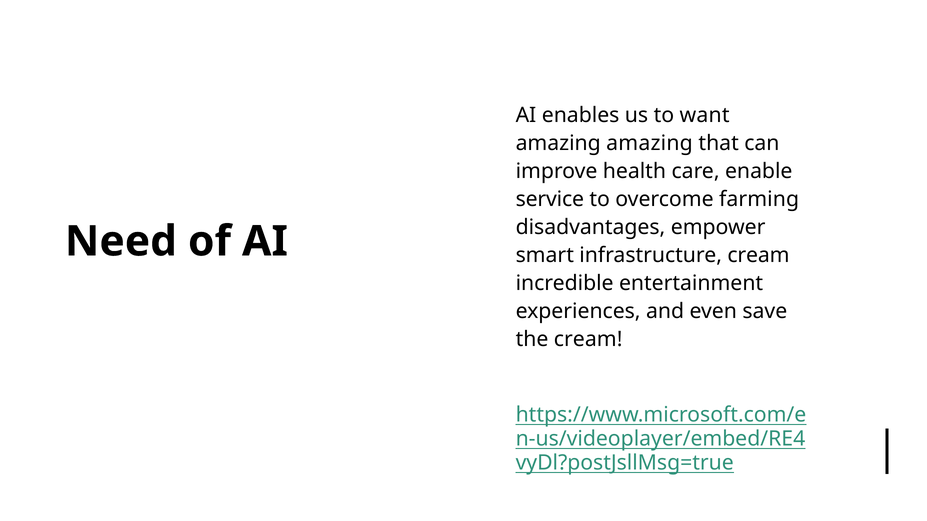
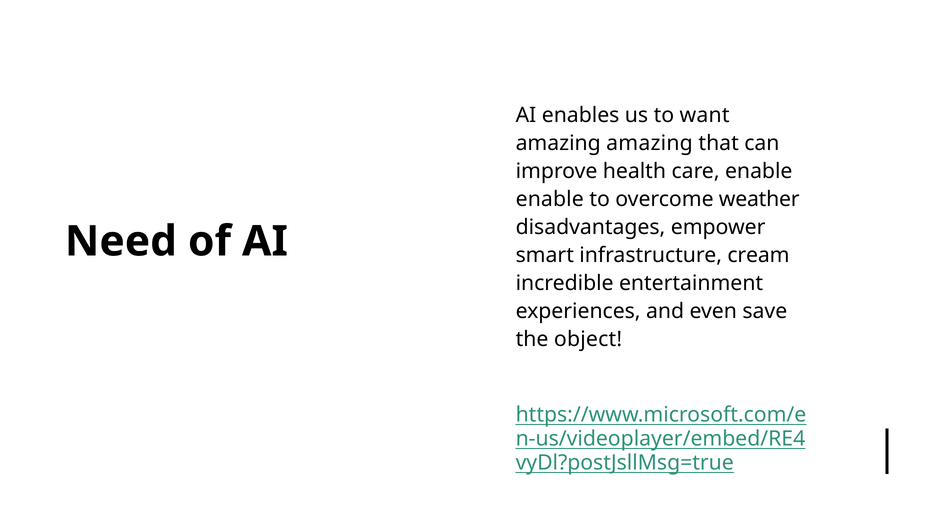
service: service -> enable (550, 199)
farming: farming -> weather (759, 199)
the cream: cream -> object (588, 339)
